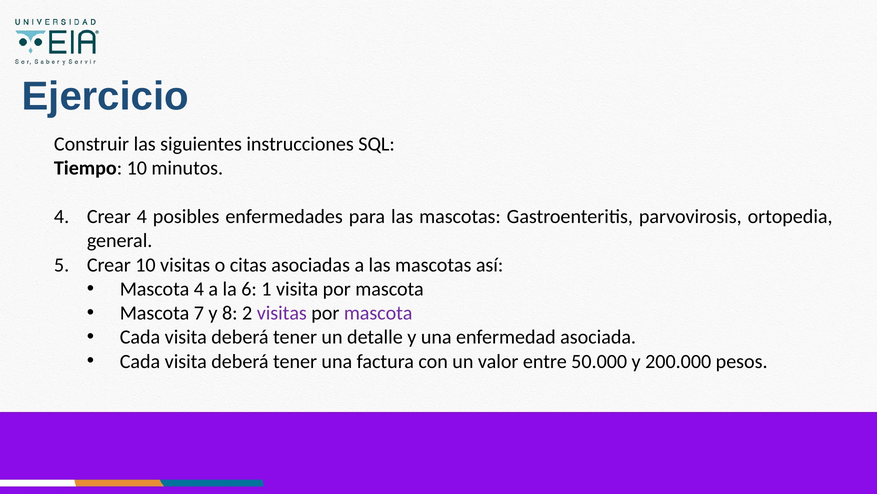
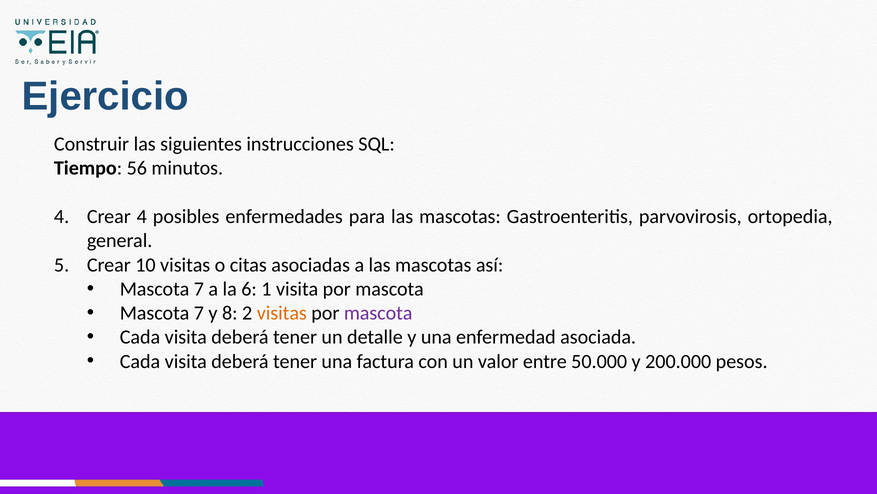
Tiempo 10: 10 -> 56 (137, 168)
4: 4 -> 7 (199, 289)
visitas colour: purple -> orange (282, 313)
